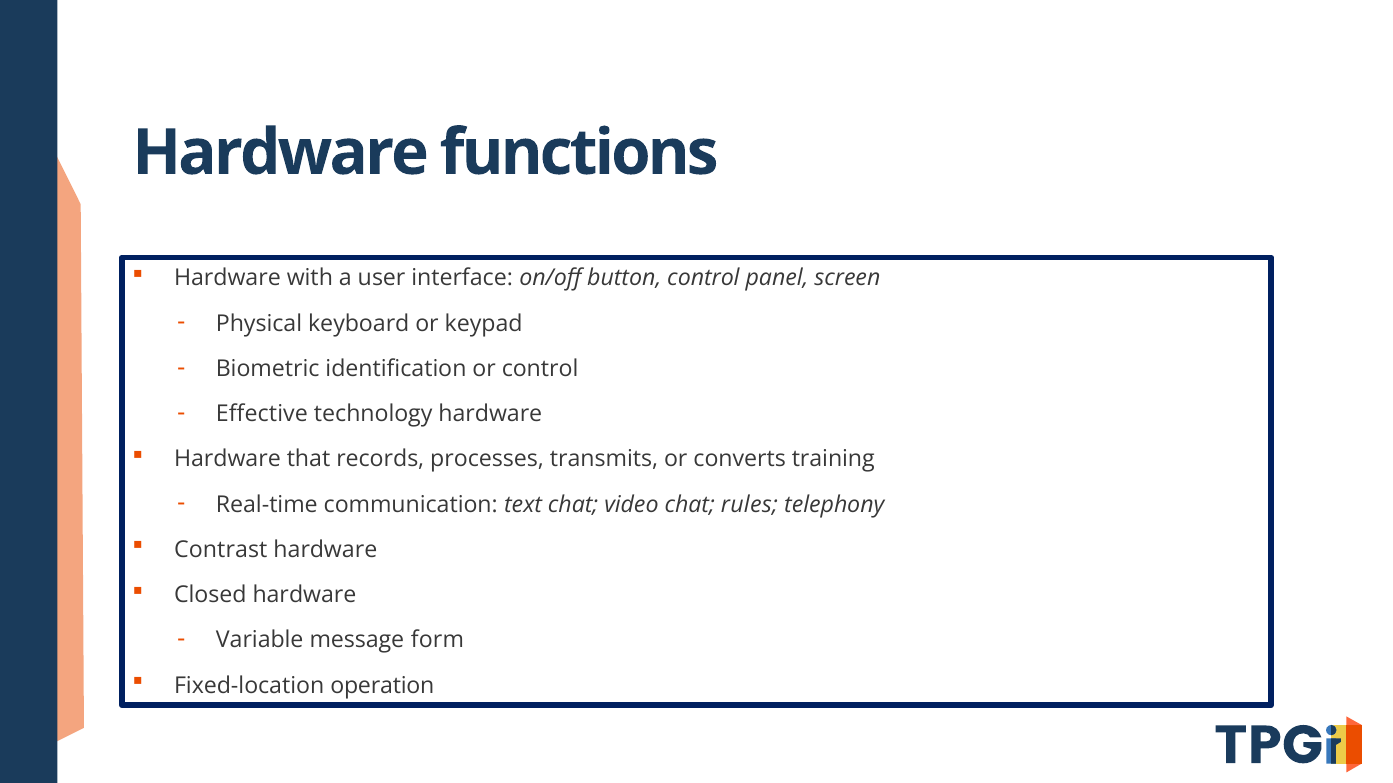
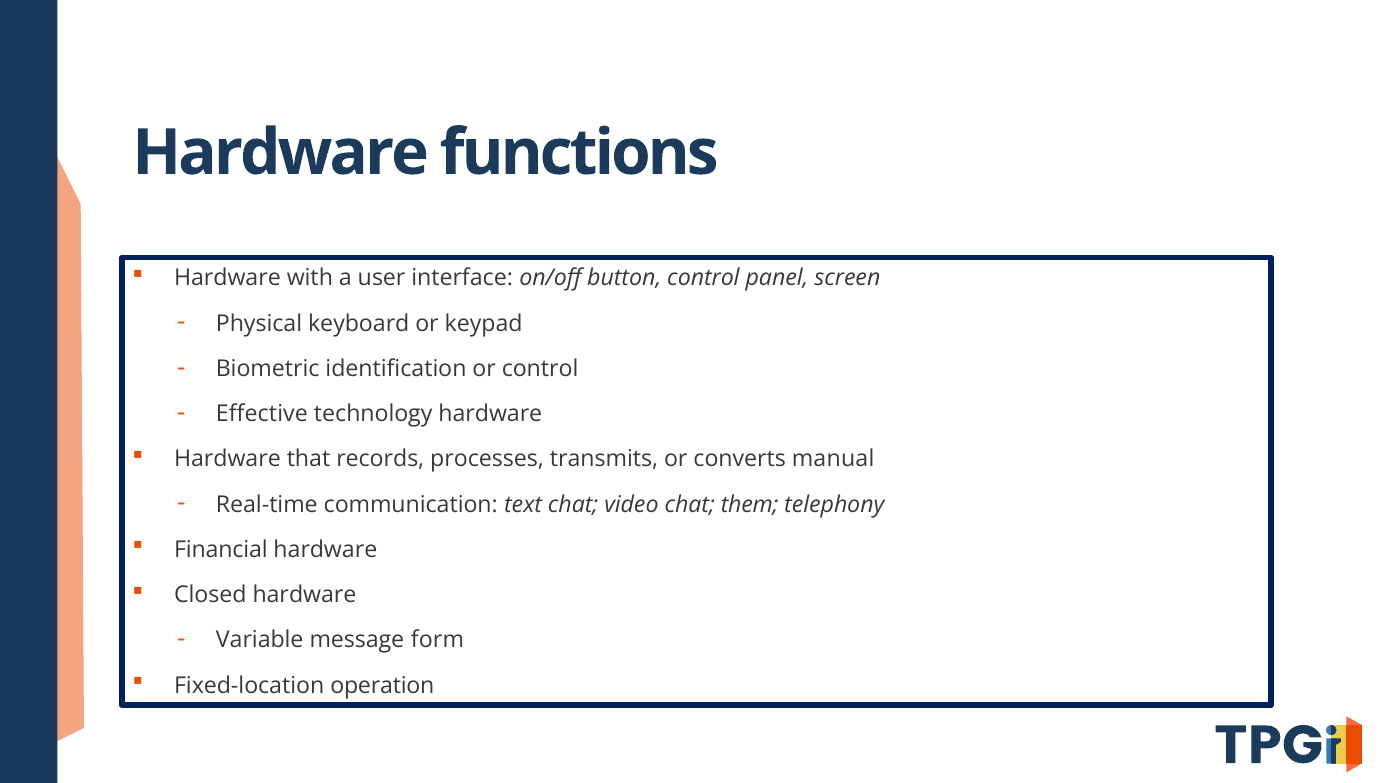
training: training -> manual (833, 460)
rules: rules -> them (750, 505)
Contrast: Contrast -> Financial (221, 550)
